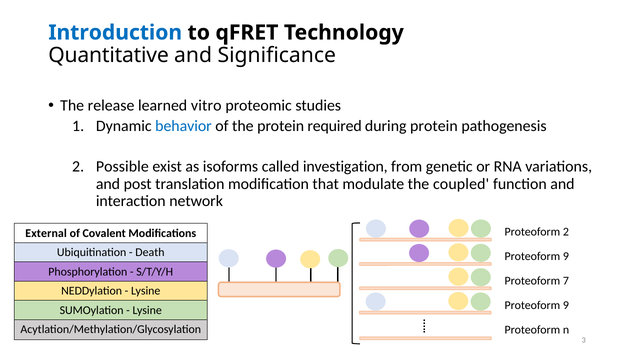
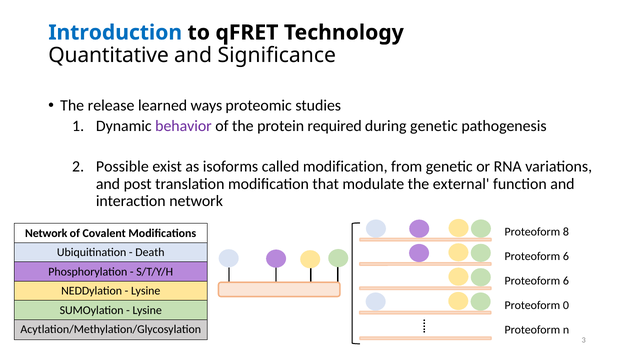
vitro: vitro -> ways (206, 106)
behavior colour: blue -> purple (183, 126)
during protein: protein -> genetic (434, 126)
called investigation: investigation -> modification (345, 167)
coupled: coupled -> external (461, 184)
Proteoform 2: 2 -> 8 (566, 232)
External: External -> Network (46, 234)
9: 9 -> 6 (566, 257)
7: 7 -> 6 (566, 281)
9: 9 -> 0 (566, 306)
